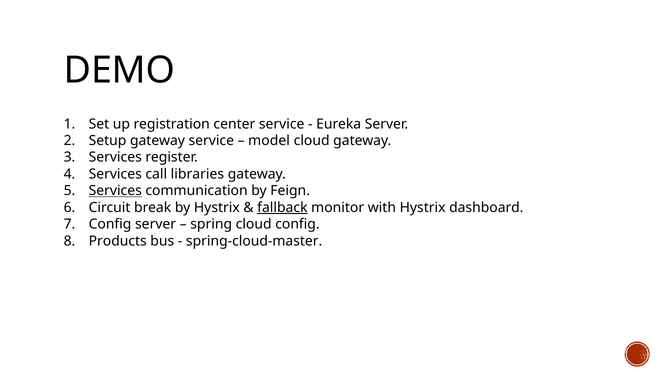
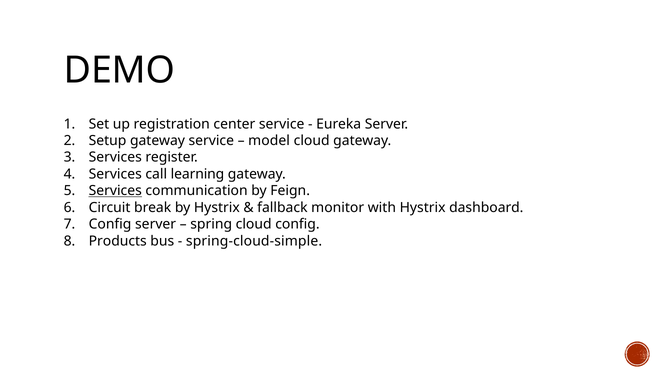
libraries: libraries -> learning (198, 174)
fallback underline: present -> none (282, 207)
spring-cloud-master: spring-cloud-master -> spring-cloud-simple (254, 241)
